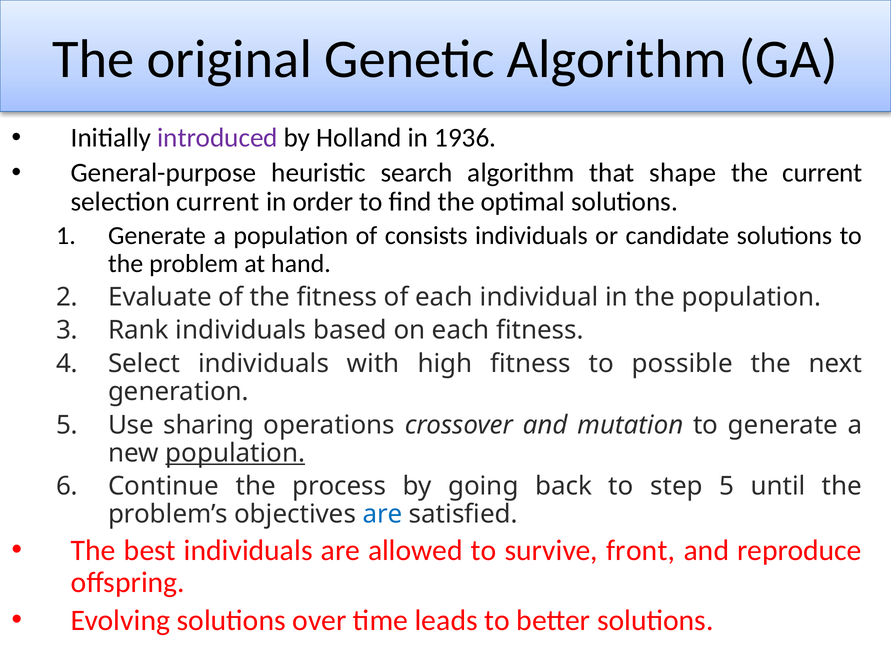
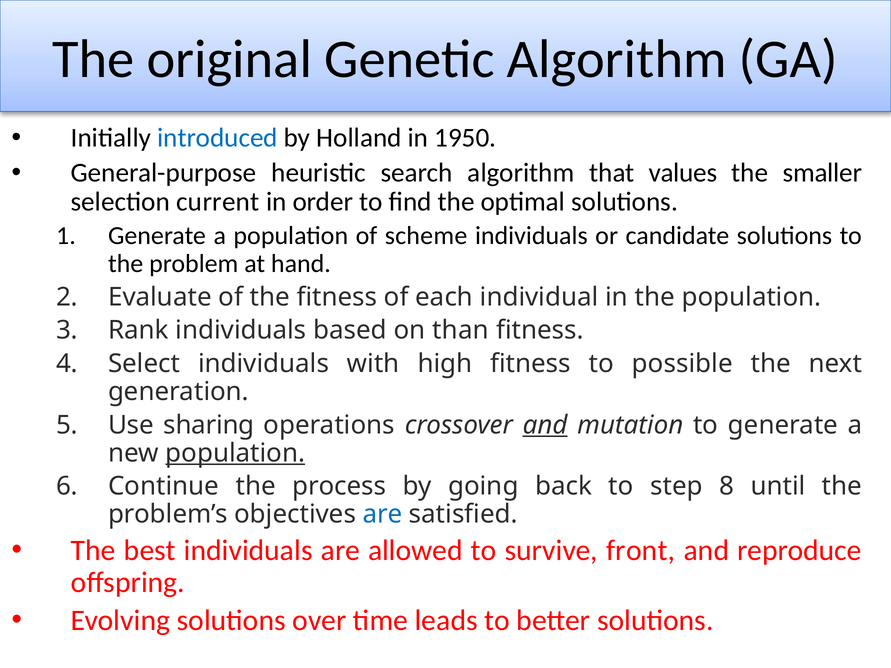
introduced colour: purple -> blue (218, 138)
1936: 1936 -> 1950 (465, 138)
shape: shape -> values (683, 173)
the current: current -> smaller (822, 173)
consists: consists -> scheme (426, 236)
on each: each -> than (461, 331)
and underline: none -> present (545, 425)
step 5: 5 -> 8 (727, 486)
